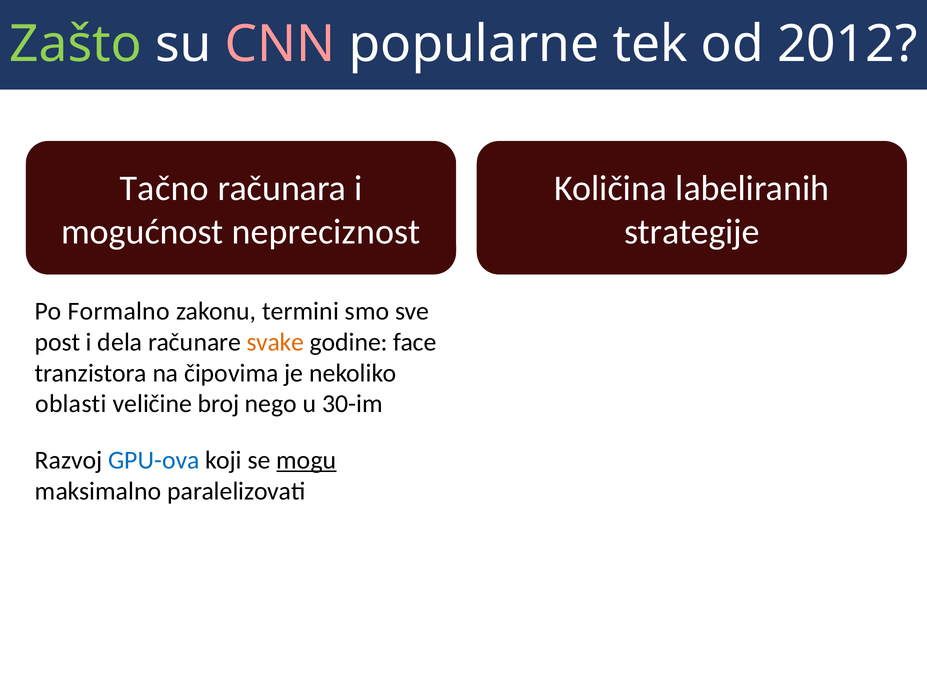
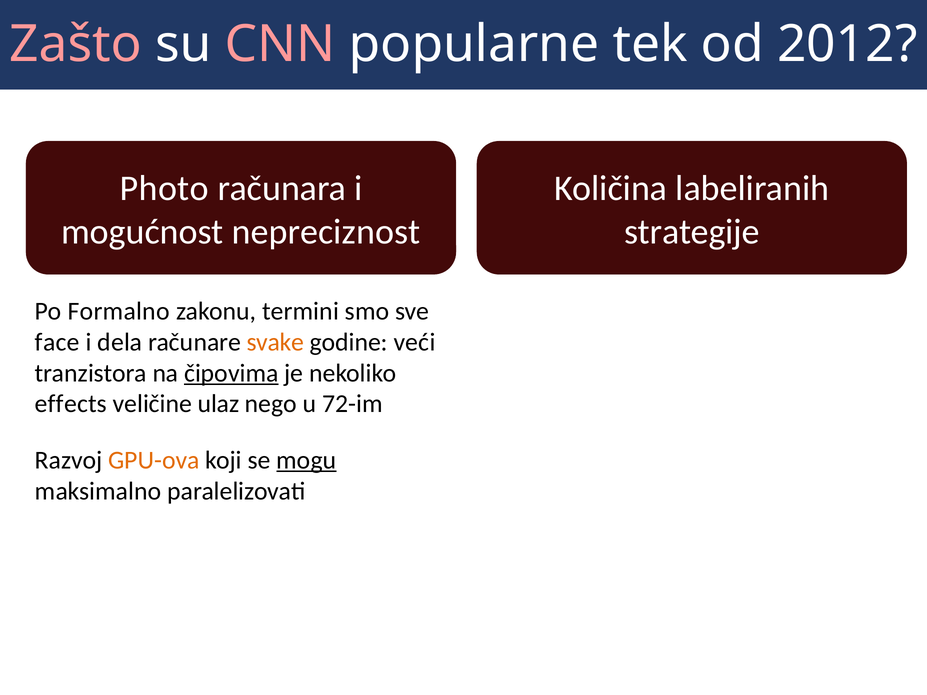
Zašto colour: light green -> pink (76, 44)
Tačno: Tačno -> Photo (164, 189)
post: post -> face (57, 342)
face: face -> veći (415, 342)
čipovima underline: none -> present (231, 373)
oblasti: oblasti -> effects (71, 404)
broj: broj -> ulaz (219, 404)
30-im: 30-im -> 72-im (352, 404)
GPU-ova colour: blue -> orange (154, 460)
